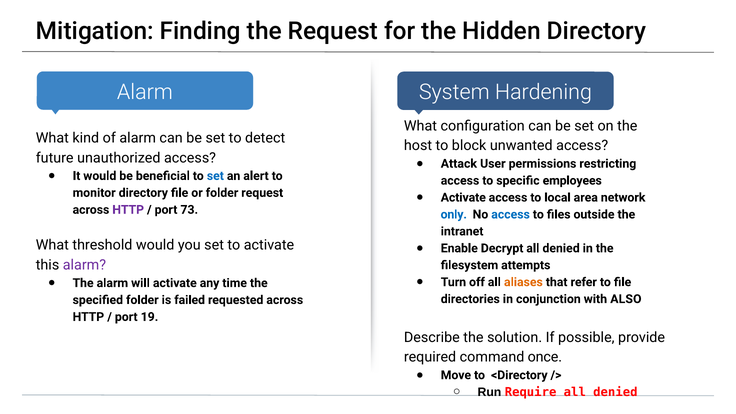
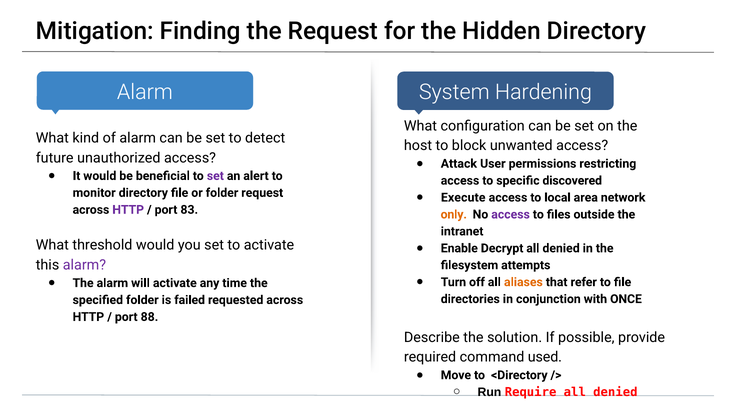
set colour: blue -> purple (215, 176)
employees: employees -> discovered (572, 181)
Activate: Activate -> Execute (463, 197)
73: 73 -> 83 (189, 210)
only colour: blue -> orange (454, 214)
access colour: blue -> purple (511, 214)
ALSO: ALSO -> ONCE (626, 299)
19: 19 -> 88 (149, 317)
once: once -> used (545, 357)
